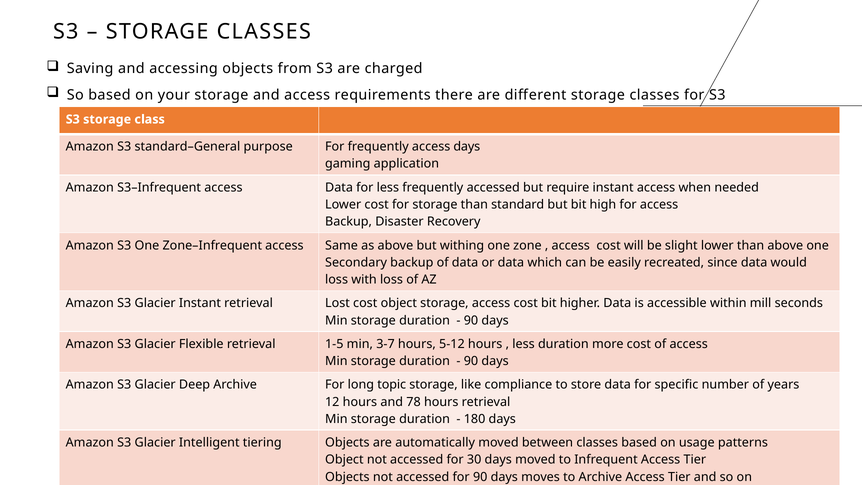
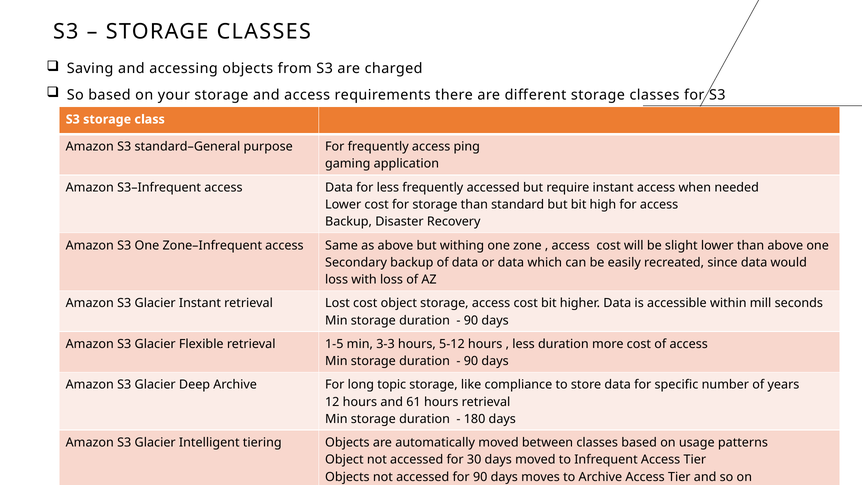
access days: days -> ping (467, 147)
3-7: 3-7 -> 3-3 (385, 344)
78: 78 -> 61 (414, 402)
